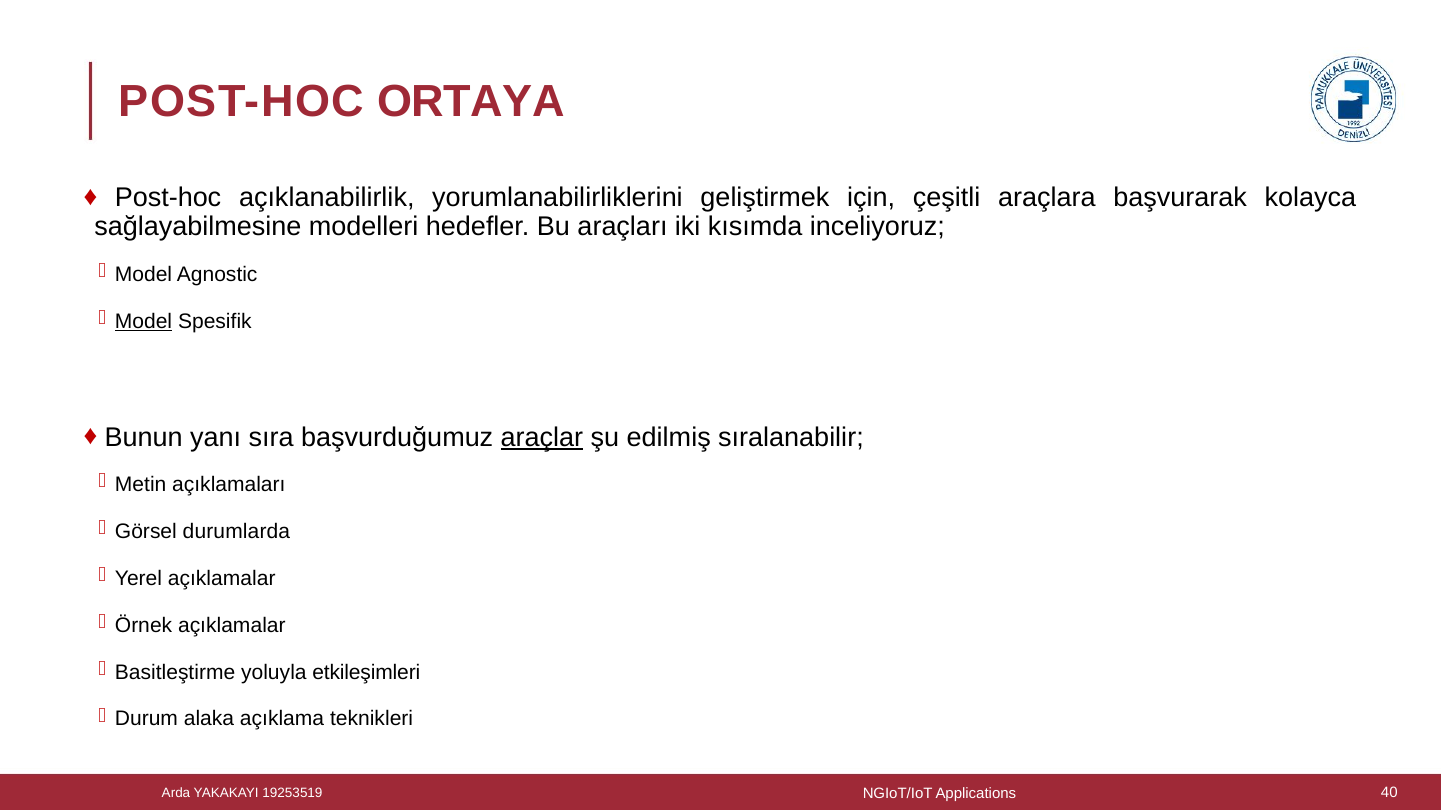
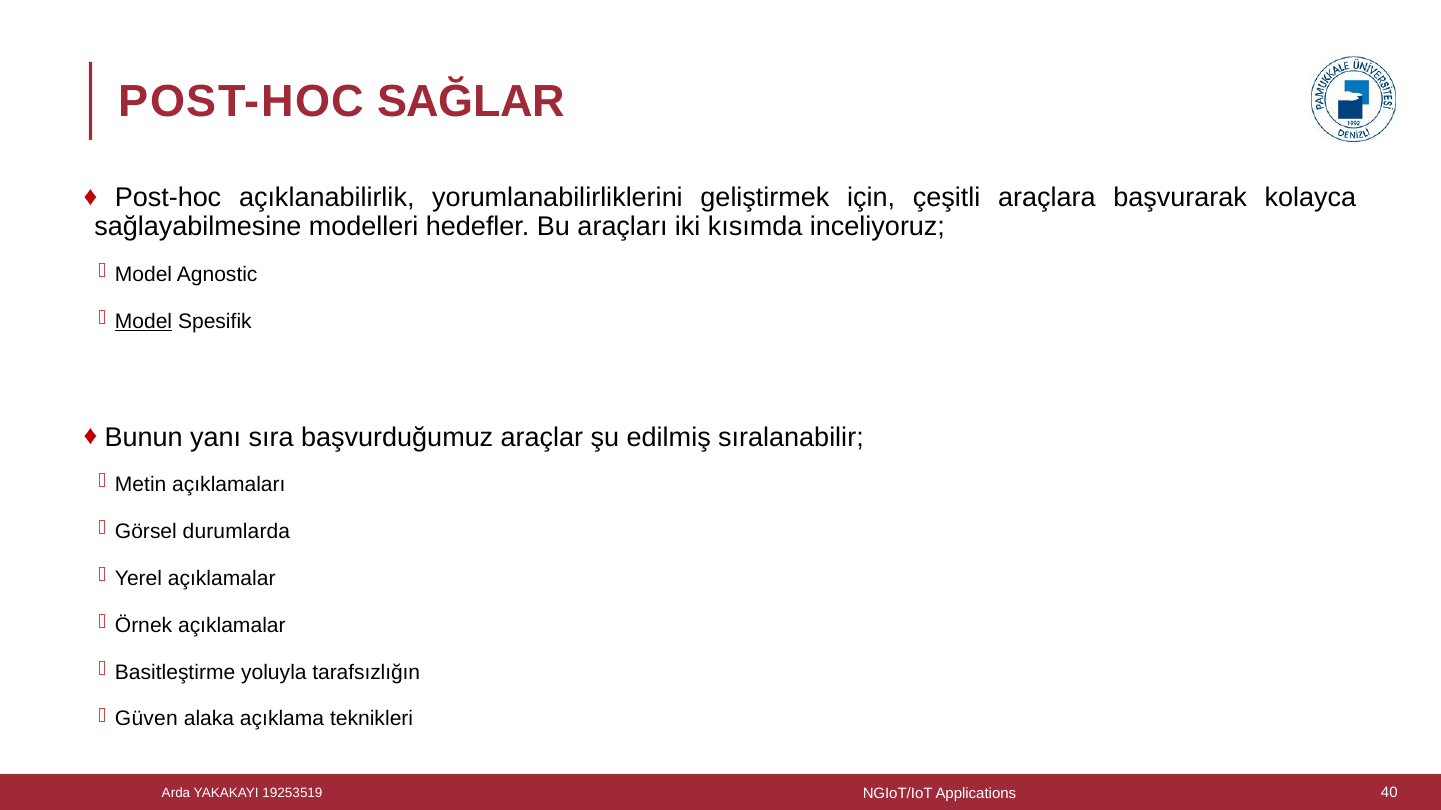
ORTAYA: ORTAYA -> SAĞLAR (471, 102)
araçlar underline: present -> none (542, 438)
etkileşimleri: etkileşimleri -> tarafsızlığın (366, 673)
Durum: Durum -> Güven (146, 719)
